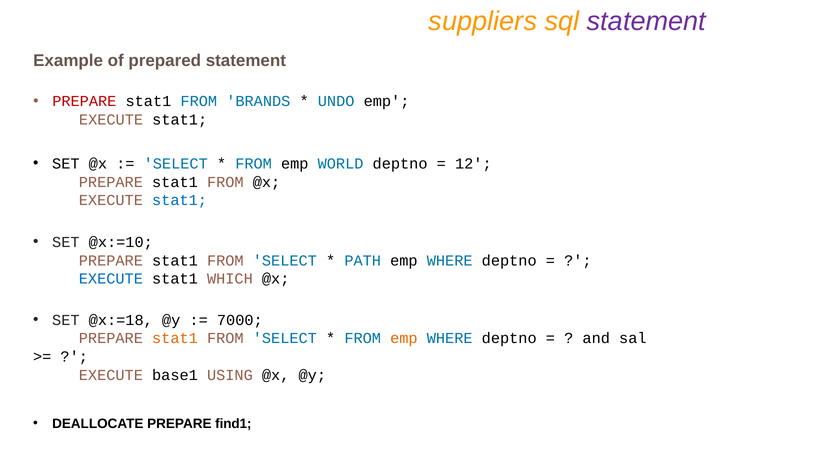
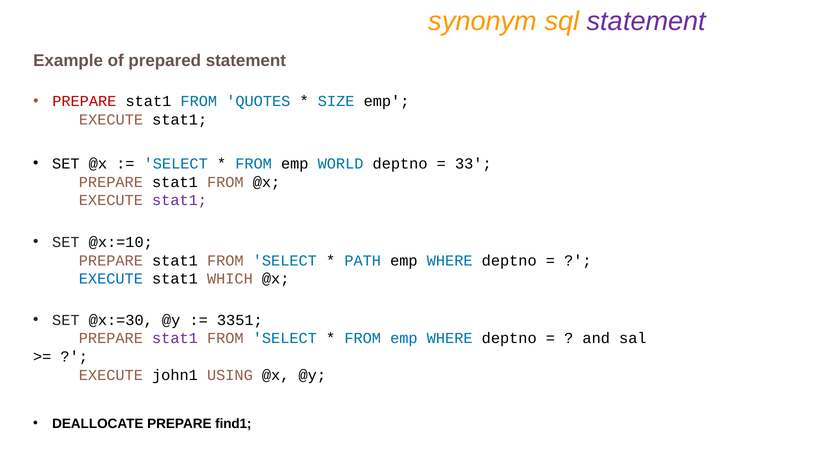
suppliers: suppliers -> synonym (483, 21)
BRANDS: BRANDS -> QUOTES (258, 101)
UNDO: UNDO -> SIZE (336, 101)
12: 12 -> 33 (473, 164)
stat1 colour: blue -> purple (180, 200)
@x:=18: @x:=18 -> @x:=30 (121, 320)
7000: 7000 -> 3351 (240, 320)
stat1 colour: orange -> purple (175, 338)
emp colour: orange -> blue (404, 338)
base1: base1 -> john1 (175, 375)
